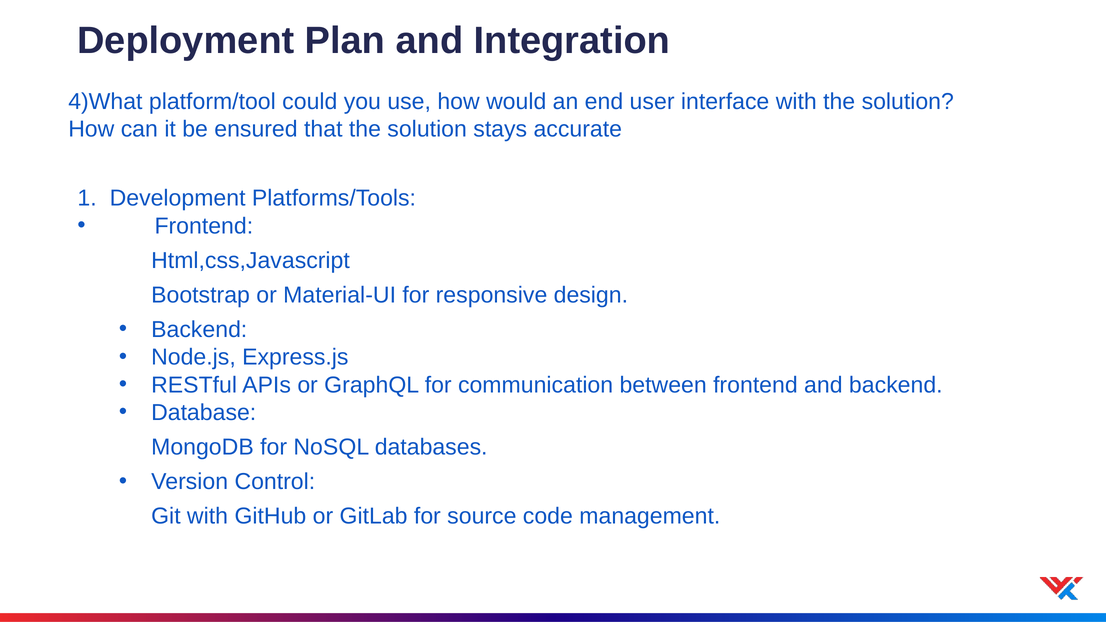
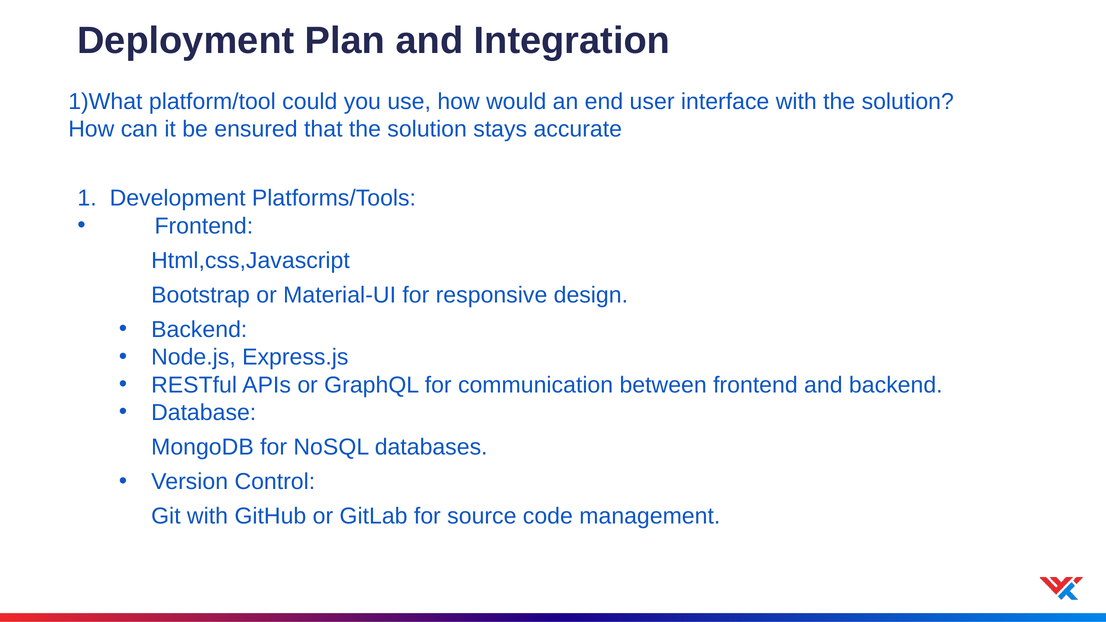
4)What: 4)What -> 1)What (105, 101)
